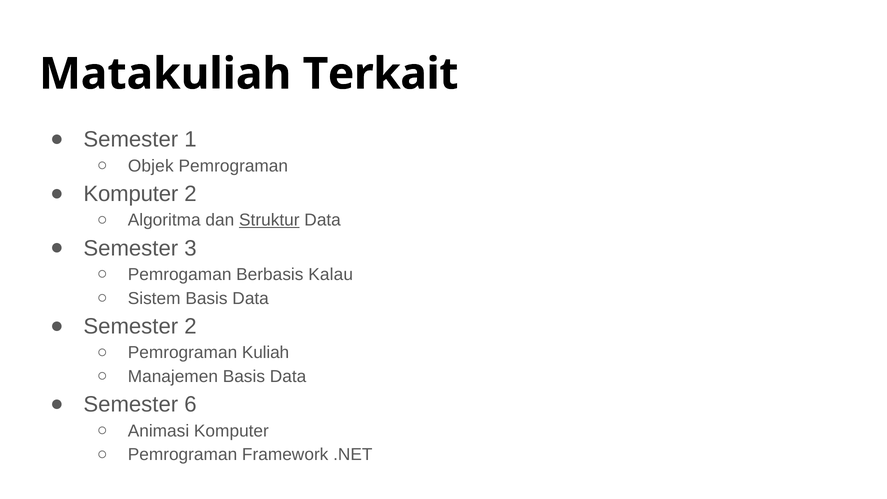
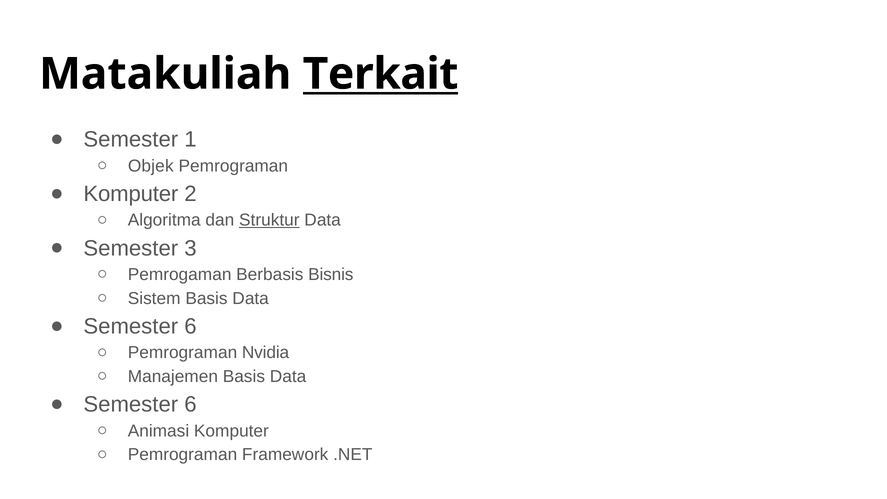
Terkait underline: none -> present (381, 74)
Kalau: Kalau -> Bisnis (331, 275)
2: 2 -> 6 (191, 326)
Kuliah: Kuliah -> Nvidia (266, 353)
